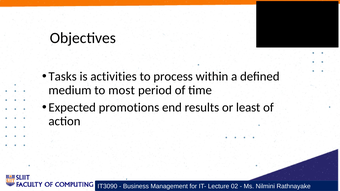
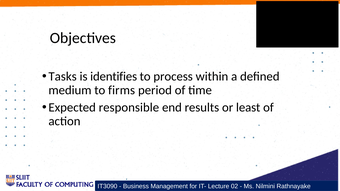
activities: activities -> identifies (114, 76)
most: most -> firms (122, 90)
promotions: promotions -> responsible (129, 108)
